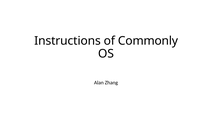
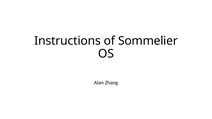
Commonly: Commonly -> Sommelier (148, 41)
